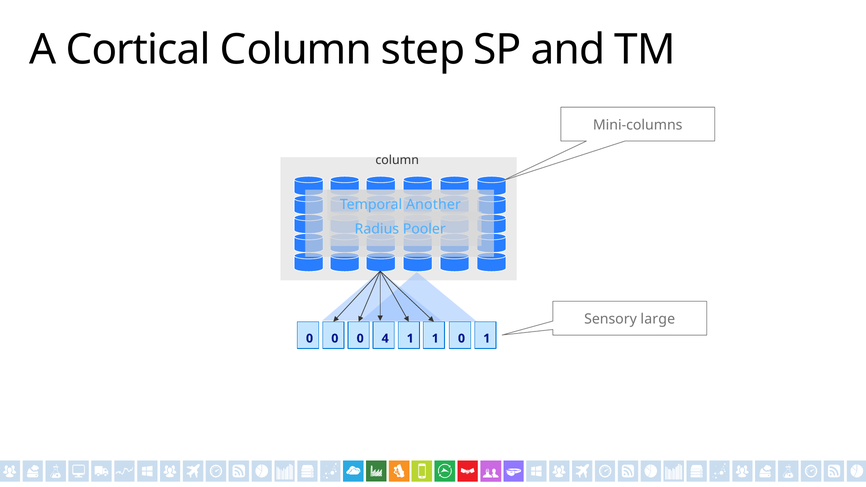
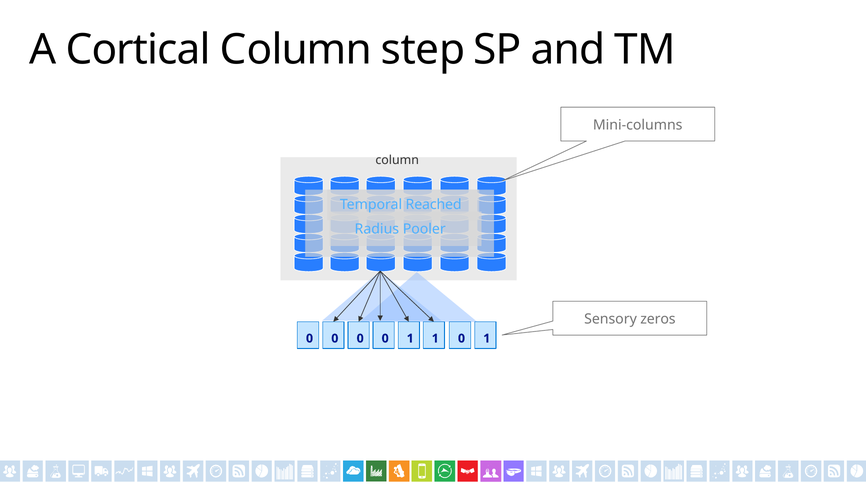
Another: Another -> Reached (434, 205)
large: large -> zeros (658, 319)
4: 4 -> 0 (385, 338)
